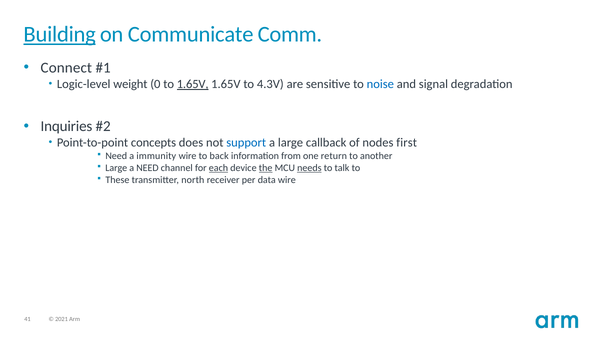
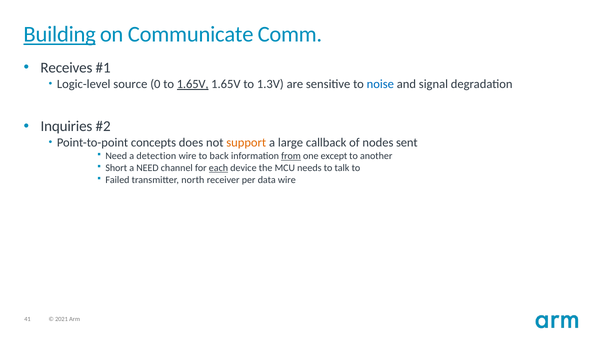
Connect: Connect -> Receives (66, 68)
weight: weight -> source (130, 84)
4.3V: 4.3V -> 1.3V (270, 84)
support colour: blue -> orange (246, 143)
first: first -> sent (407, 143)
immunity: immunity -> detection (156, 156)
from underline: none -> present (291, 156)
return: return -> except (334, 156)
Large: Large -> Short (116, 168)
the underline: present -> none (266, 168)
needs underline: present -> none (309, 168)
These: These -> Failed (117, 180)
